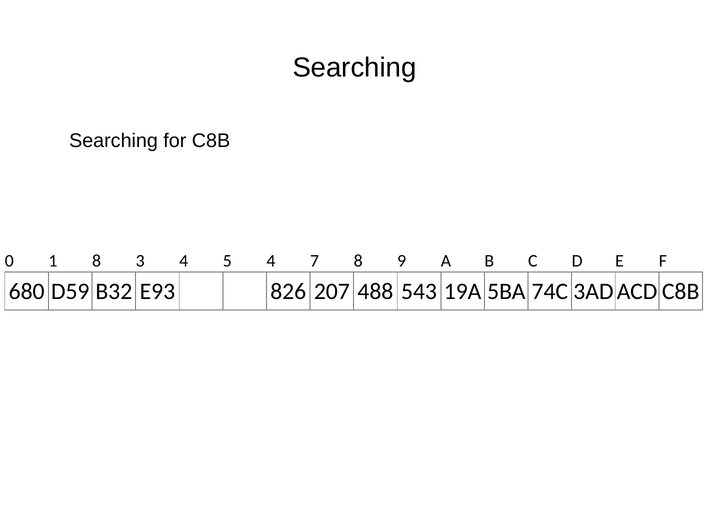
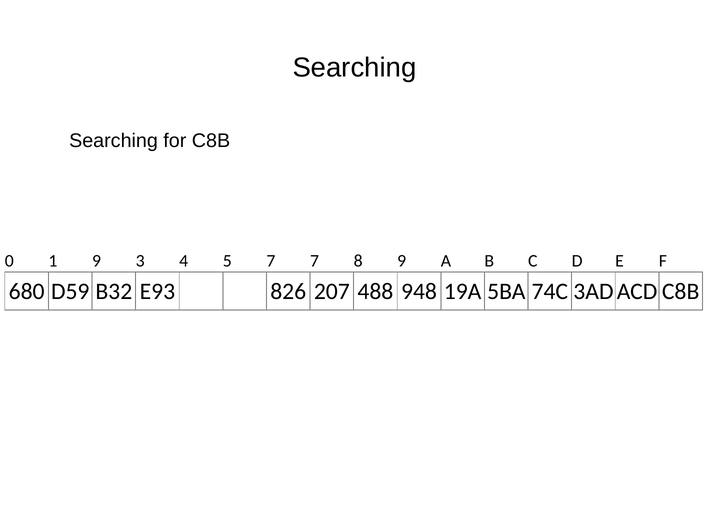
1 8: 8 -> 9 (97, 261)
5 4: 4 -> 7 (271, 261)
543: 543 -> 948 (419, 292)
